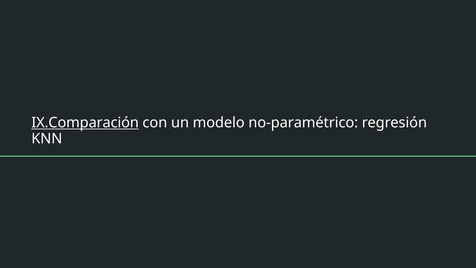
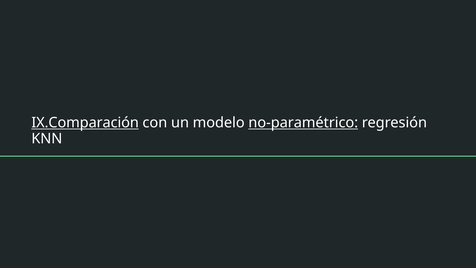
no-paramétrico underline: none -> present (303, 123)
